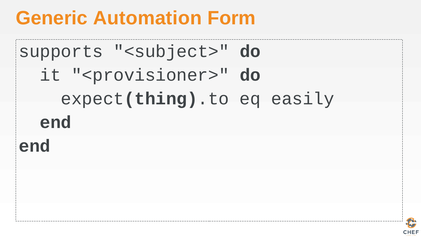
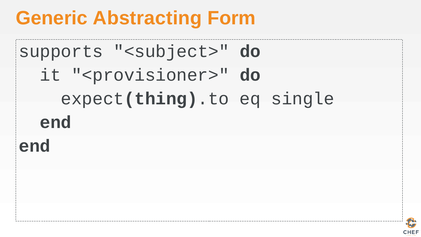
Automation: Automation -> Abstracting (147, 18)
easily: easily -> single (303, 99)
